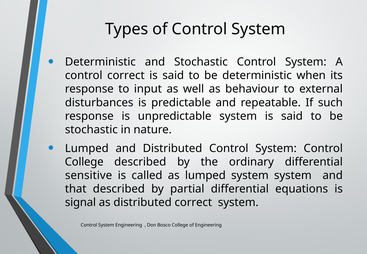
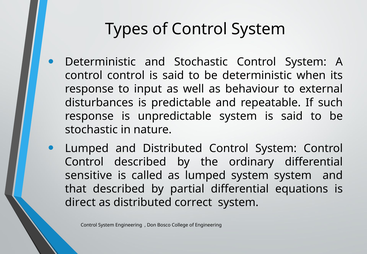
correct: correct -> control (126, 75)
College: College -> Control (84, 162)
signal: signal -> direct (80, 203)
